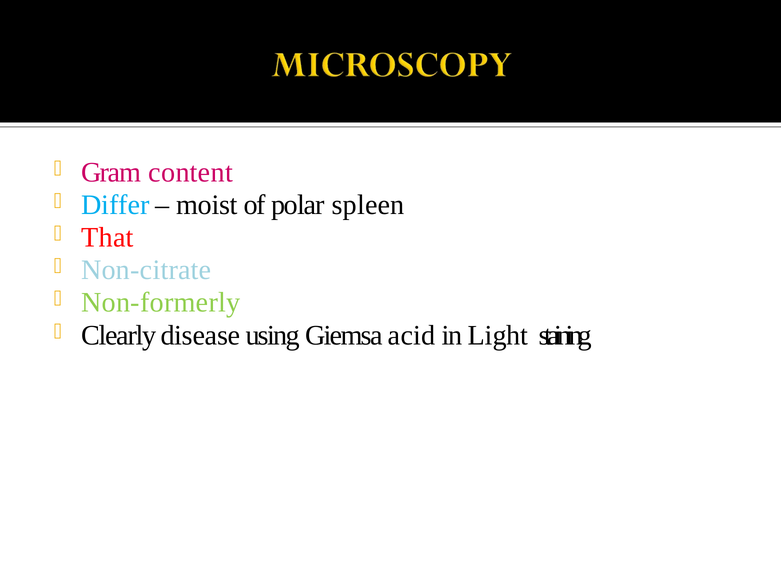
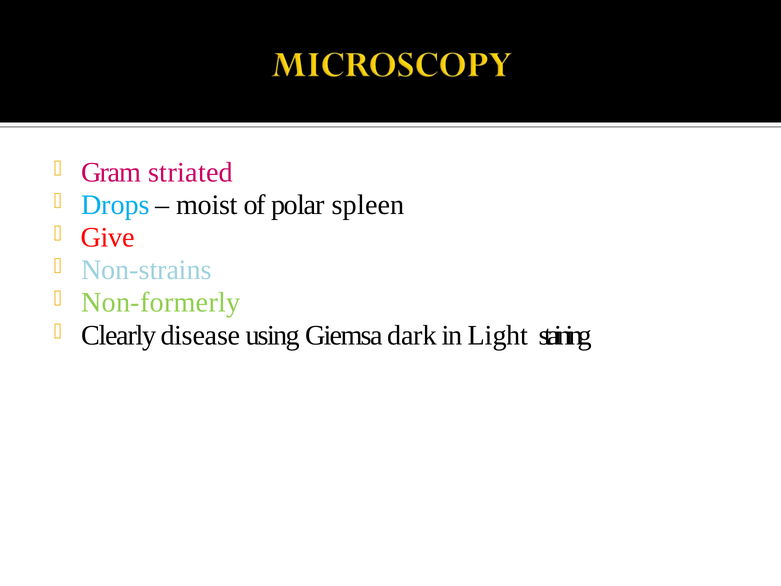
content: content -> striated (191, 173)
Differ: Differ -> Drops (115, 205)
That: That -> Give (108, 237)
Non-citrate: Non-citrate -> Non-strains (146, 270)
acid: acid -> dark (412, 335)
